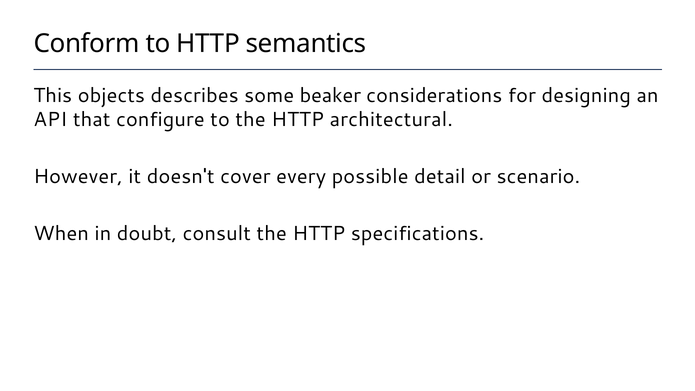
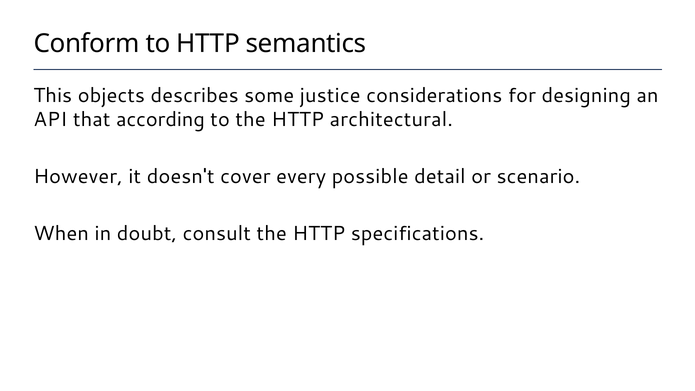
beaker: beaker -> justice (330, 95)
configure: configure -> according (160, 120)
